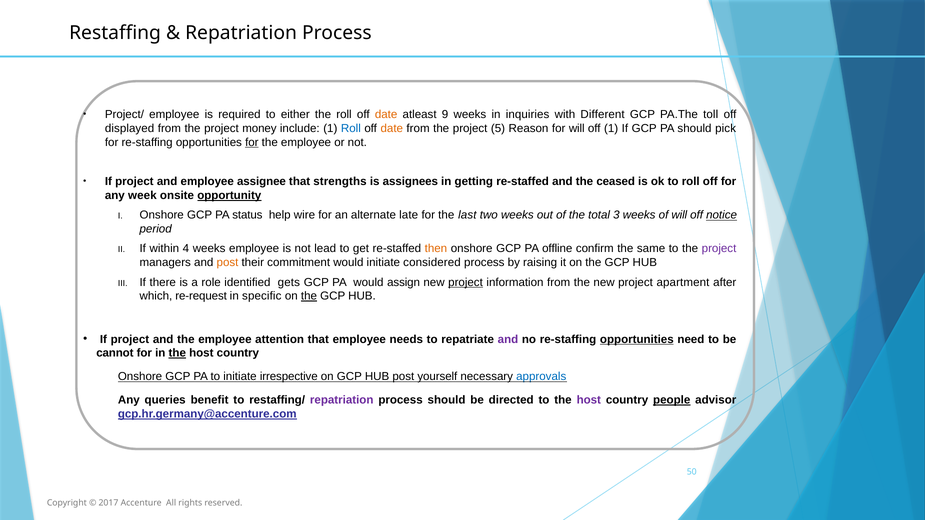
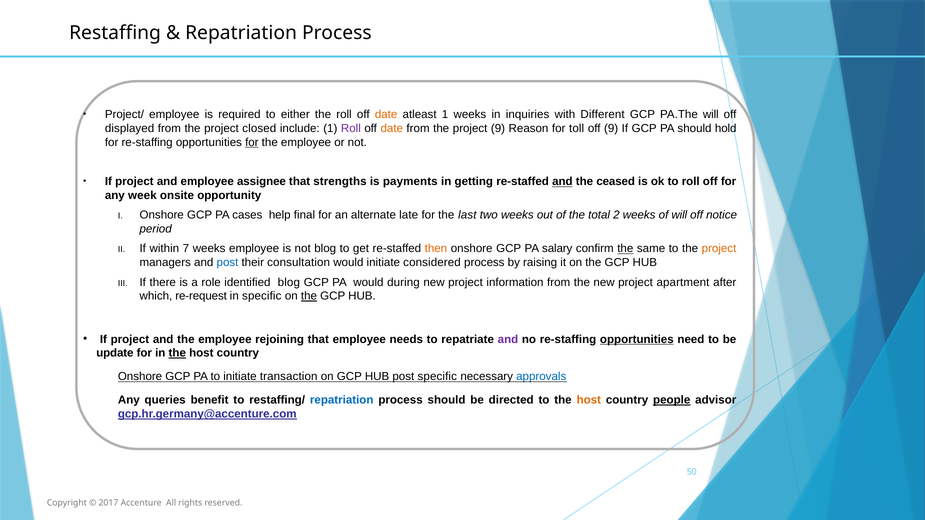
atleast 9: 9 -> 1 (445, 115)
PA.The toll: toll -> will (711, 115)
money: money -> closed (259, 129)
Roll colour: blue -> purple (351, 129)
project 5: 5 -> 9 (498, 129)
for will: will -> toll (577, 129)
off 1: 1 -> 9 (611, 129)
pick: pick -> hold (726, 129)
assignees: assignees -> payments (410, 182)
and underline: none -> present (562, 182)
opportunity underline: present -> none (229, 196)
status: status -> cases (247, 215)
wire: wire -> final (304, 215)
3: 3 -> 2 (616, 215)
notice underline: present -> none (722, 215)
4: 4 -> 7 (186, 249)
not lead: lead -> blog (325, 249)
offline: offline -> salary (557, 249)
the underline: none -> present (625, 249)
project colour: purple -> orange (719, 249)
post colour: orange -> blue (227, 263)
commitment: commitment -> consultation (299, 263)
identified gets: gets -> blog (289, 282)
assign: assign -> during (403, 282)
project underline: present -> none (466, 282)
attention: attention -> rejoining (280, 339)
cannot: cannot -> update (115, 353)
irrespective: irrespective -> transaction (289, 377)
post yourself: yourself -> specific (437, 377)
repatriation colour: purple -> blue (342, 400)
host colour: purple -> orange (589, 400)
